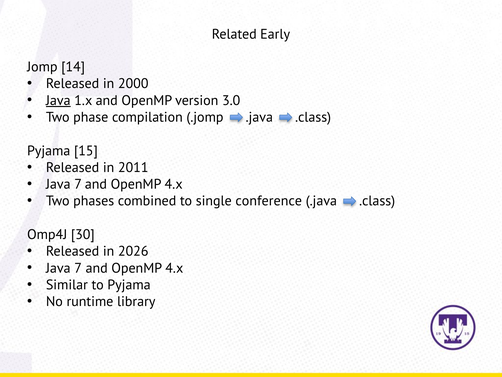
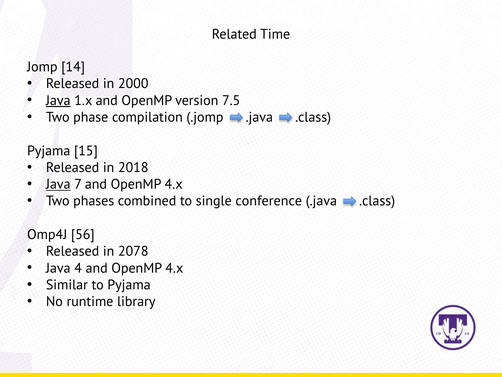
Early: Early -> Time (275, 34)
3.0: 3.0 -> 7.5 (231, 100)
2011: 2011 -> 2018 (133, 167)
Java underline: none -> present (58, 184)
30: 30 -> 56 (83, 234)
2026: 2026 -> 2078 (133, 251)
7: 7 -> 4 (78, 268)
